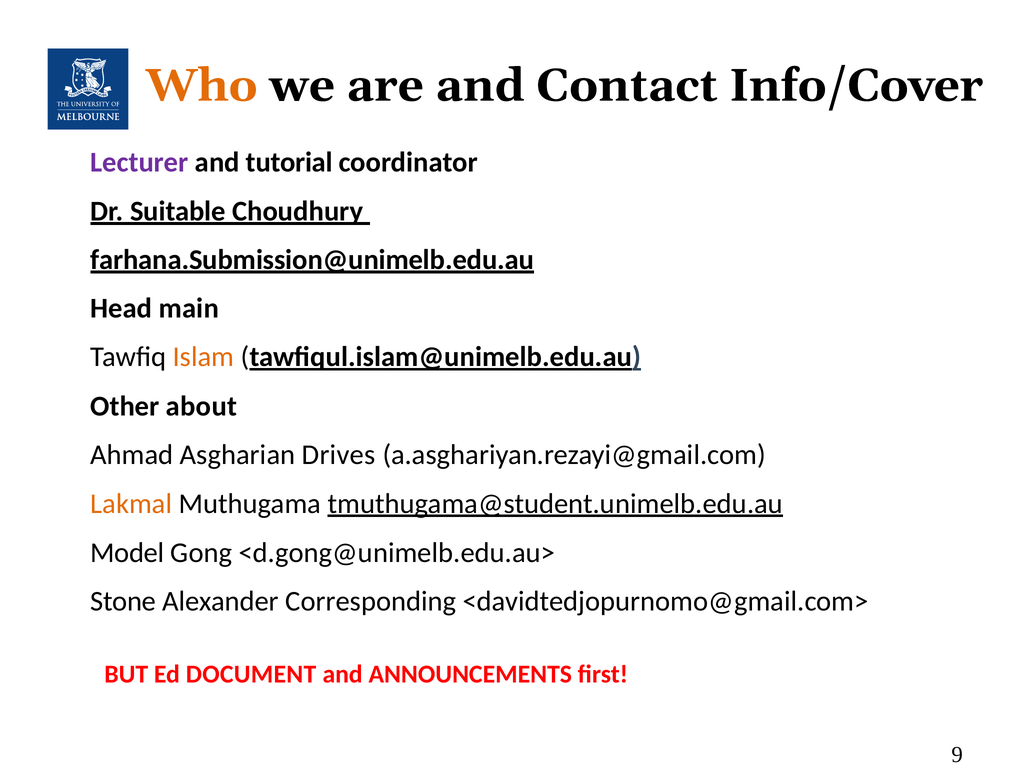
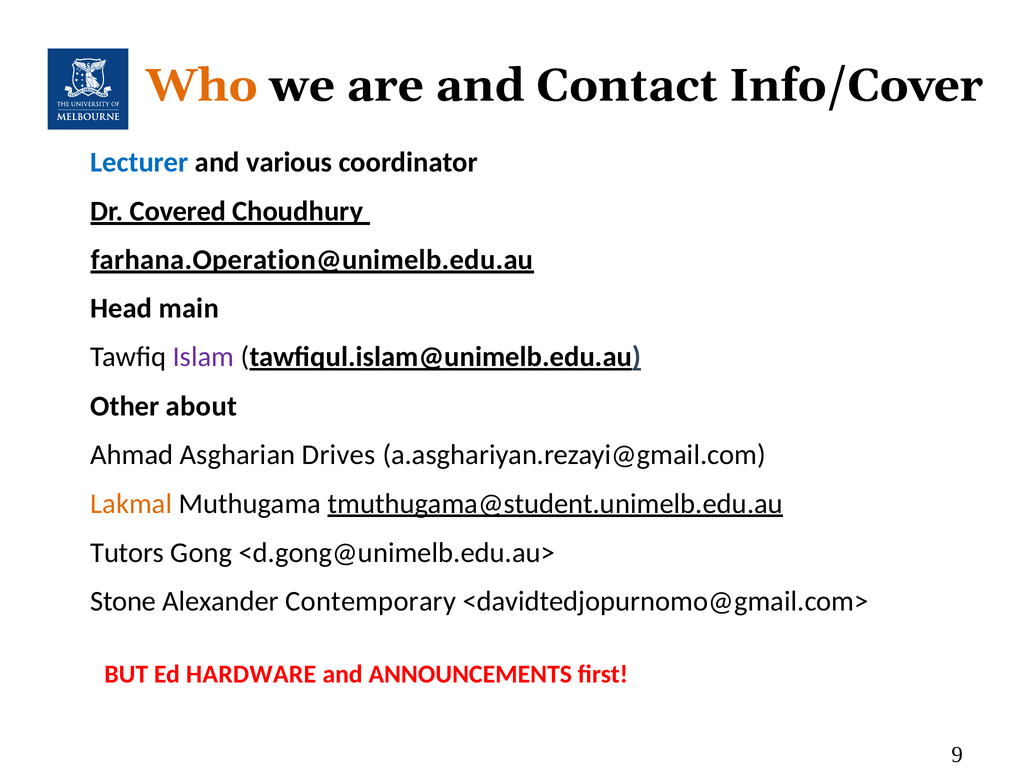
Lecturer colour: purple -> blue (139, 162)
tutorial: tutorial -> various (289, 162)
Suitable: Suitable -> Covered (178, 211)
farhana.Submission@unimelb.edu.au: farhana.Submission@unimelb.edu.au -> farhana.Operation@unimelb.edu.au (312, 260)
Islam colour: orange -> purple (203, 357)
Model: Model -> Tutors (127, 553)
Corresponding: Corresponding -> Contemporary (371, 601)
DOCUMENT: DOCUMENT -> HARDWARE (251, 674)
